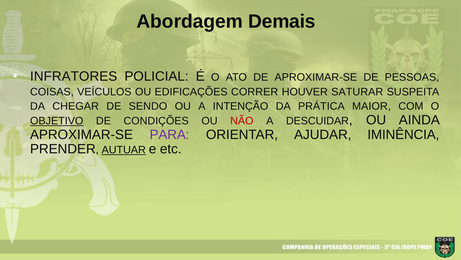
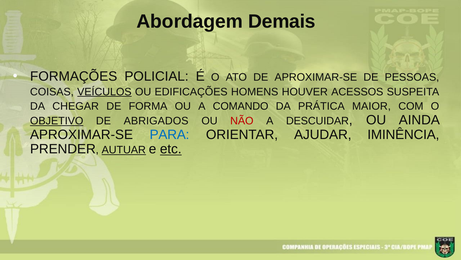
INFRATORES: INFRATORES -> FORMAÇÕES (74, 76)
VEÍCULOS underline: none -> present (104, 92)
CORRER: CORRER -> HOMENS (255, 92)
SATURAR: SATURAR -> ACESSOS (357, 92)
SENDO: SENDO -> FORMA (148, 106)
INTENÇÃO: INTENÇÃO -> COMANDO (241, 106)
CONDIÇÕES: CONDIÇÕES -> ABRIGADOS (156, 121)
PARA colour: purple -> blue (170, 134)
etc underline: none -> present (171, 149)
